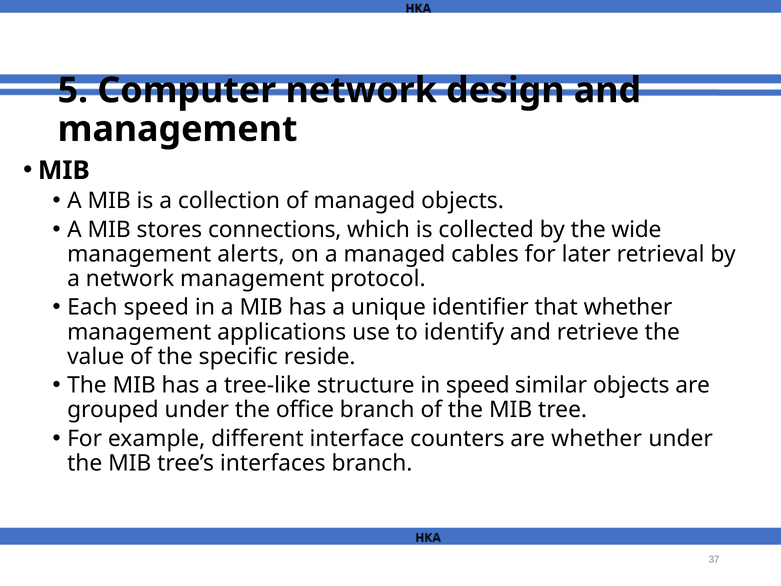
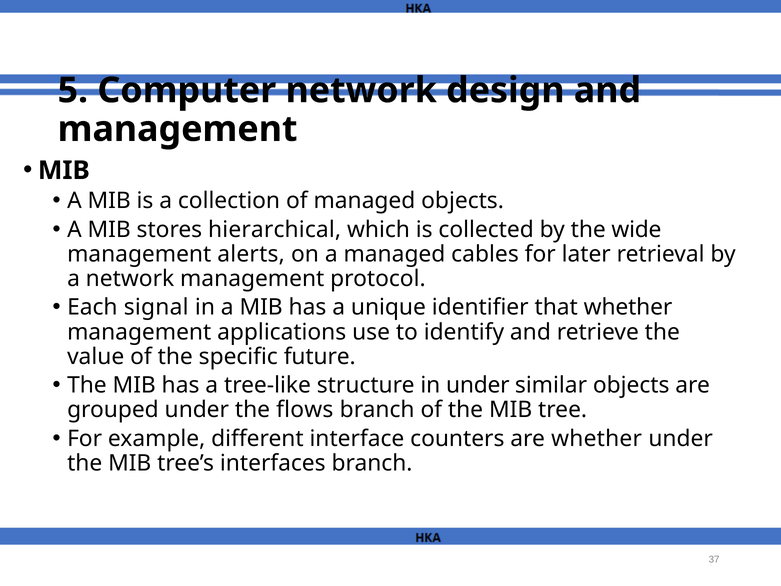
connections: connections -> hierarchical (275, 229)
Each speed: speed -> signal (156, 307)
reside: reside -> future (320, 356)
in speed: speed -> under (478, 385)
office: office -> flows (305, 410)
